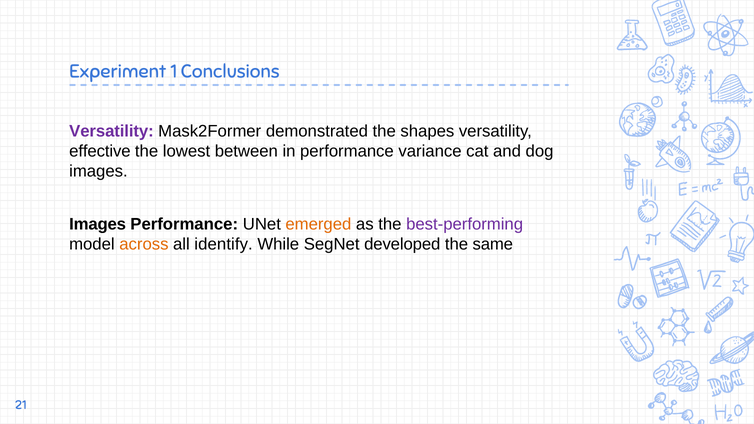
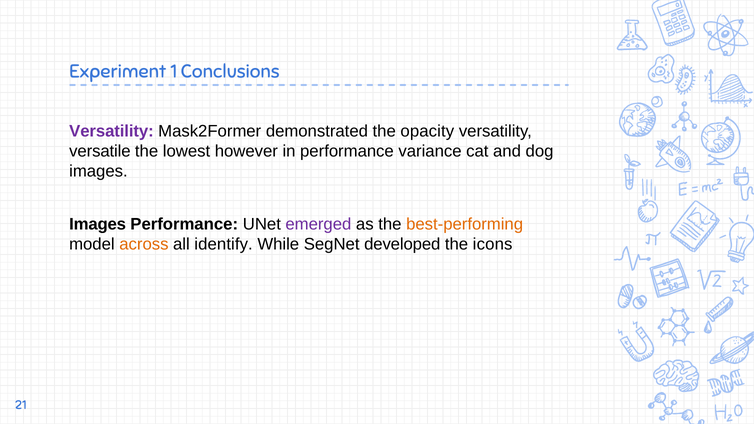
shapes: shapes -> opacity (427, 131)
effective: effective -> versatile (100, 151)
between: between -> however (246, 151)
emerged colour: orange -> purple (318, 224)
best-performing colour: purple -> orange (465, 224)
same: same -> icons (493, 244)
